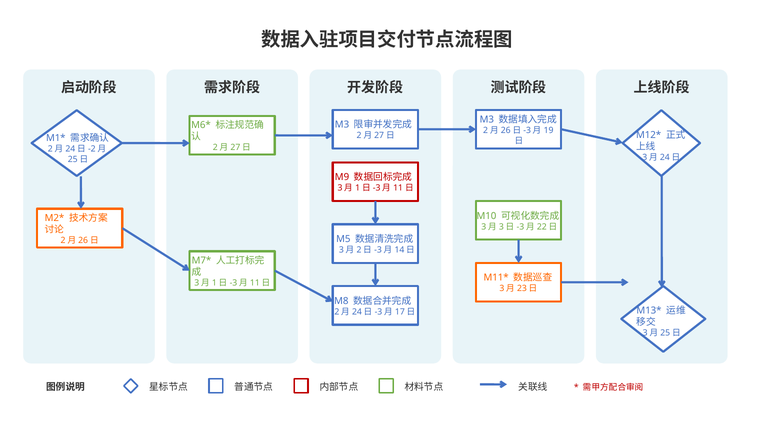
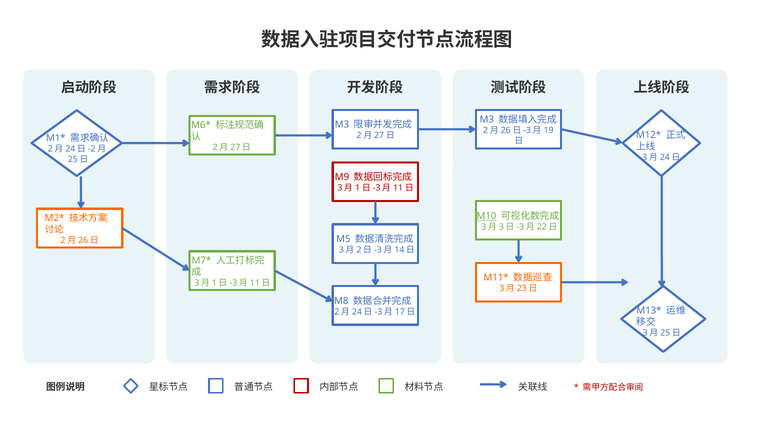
M10 underline: none -> present (486, 216)
